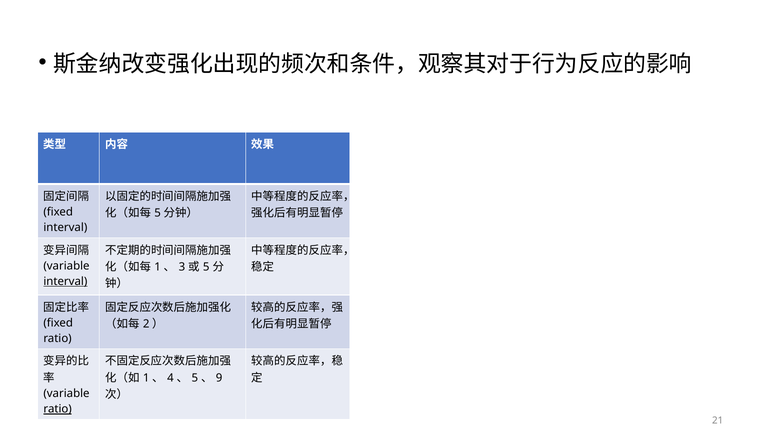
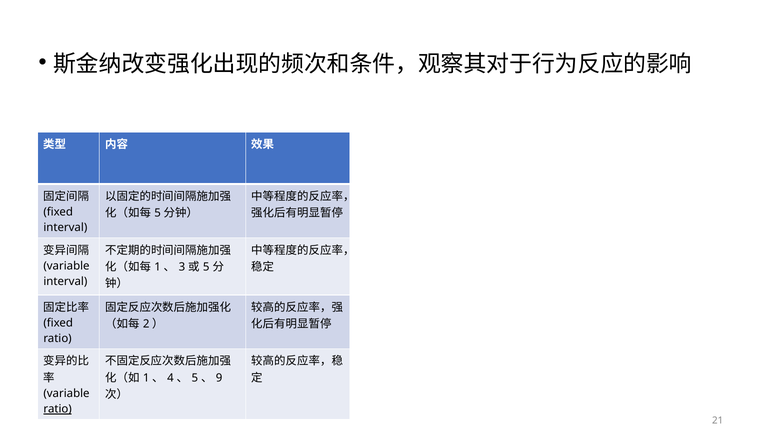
interval underline: present -> none (65, 281)
